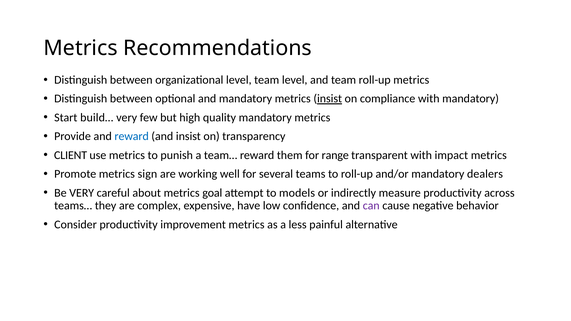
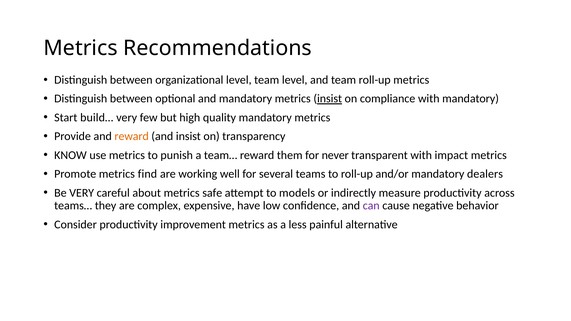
reward colour: blue -> orange (132, 136)
CLIENT: CLIENT -> KNOW (70, 155)
range: range -> never (335, 155)
sign: sign -> find (147, 174)
goal: goal -> safe (212, 193)
